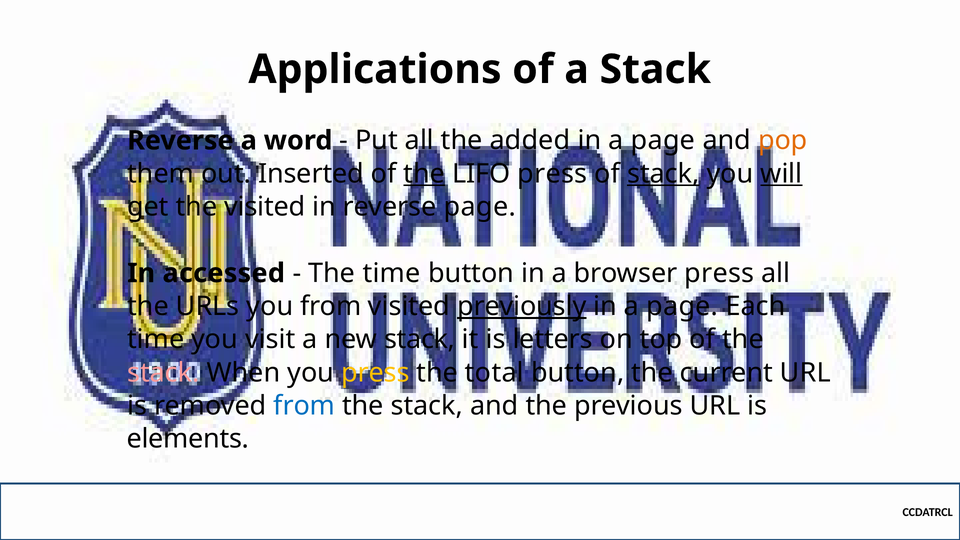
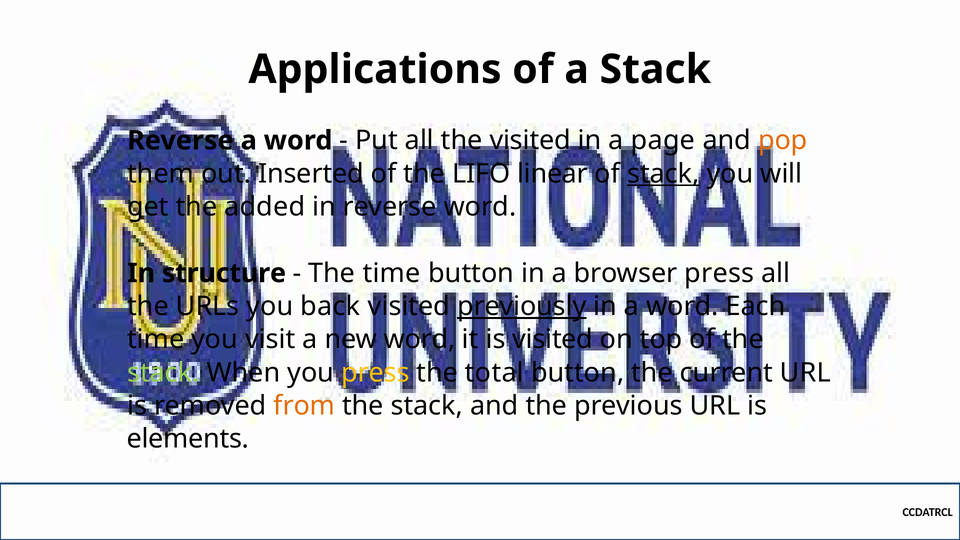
the added: added -> visited (530, 141)
the underline: present -> none (424, 174)
LIFO press: press -> linear (553, 174)
will underline: present -> none (781, 174)
the visited: visited -> added (265, 207)
reverse page: page -> word (480, 207)
accessed: accessed -> structure (224, 273)
you from: from -> back (330, 306)
page: page -> word (682, 306)
new stack: stack -> word (420, 340)
is letters: letters -> visited (553, 340)
stack colour: pink -> light green (163, 373)
from colour: blue -> orange (304, 406)
